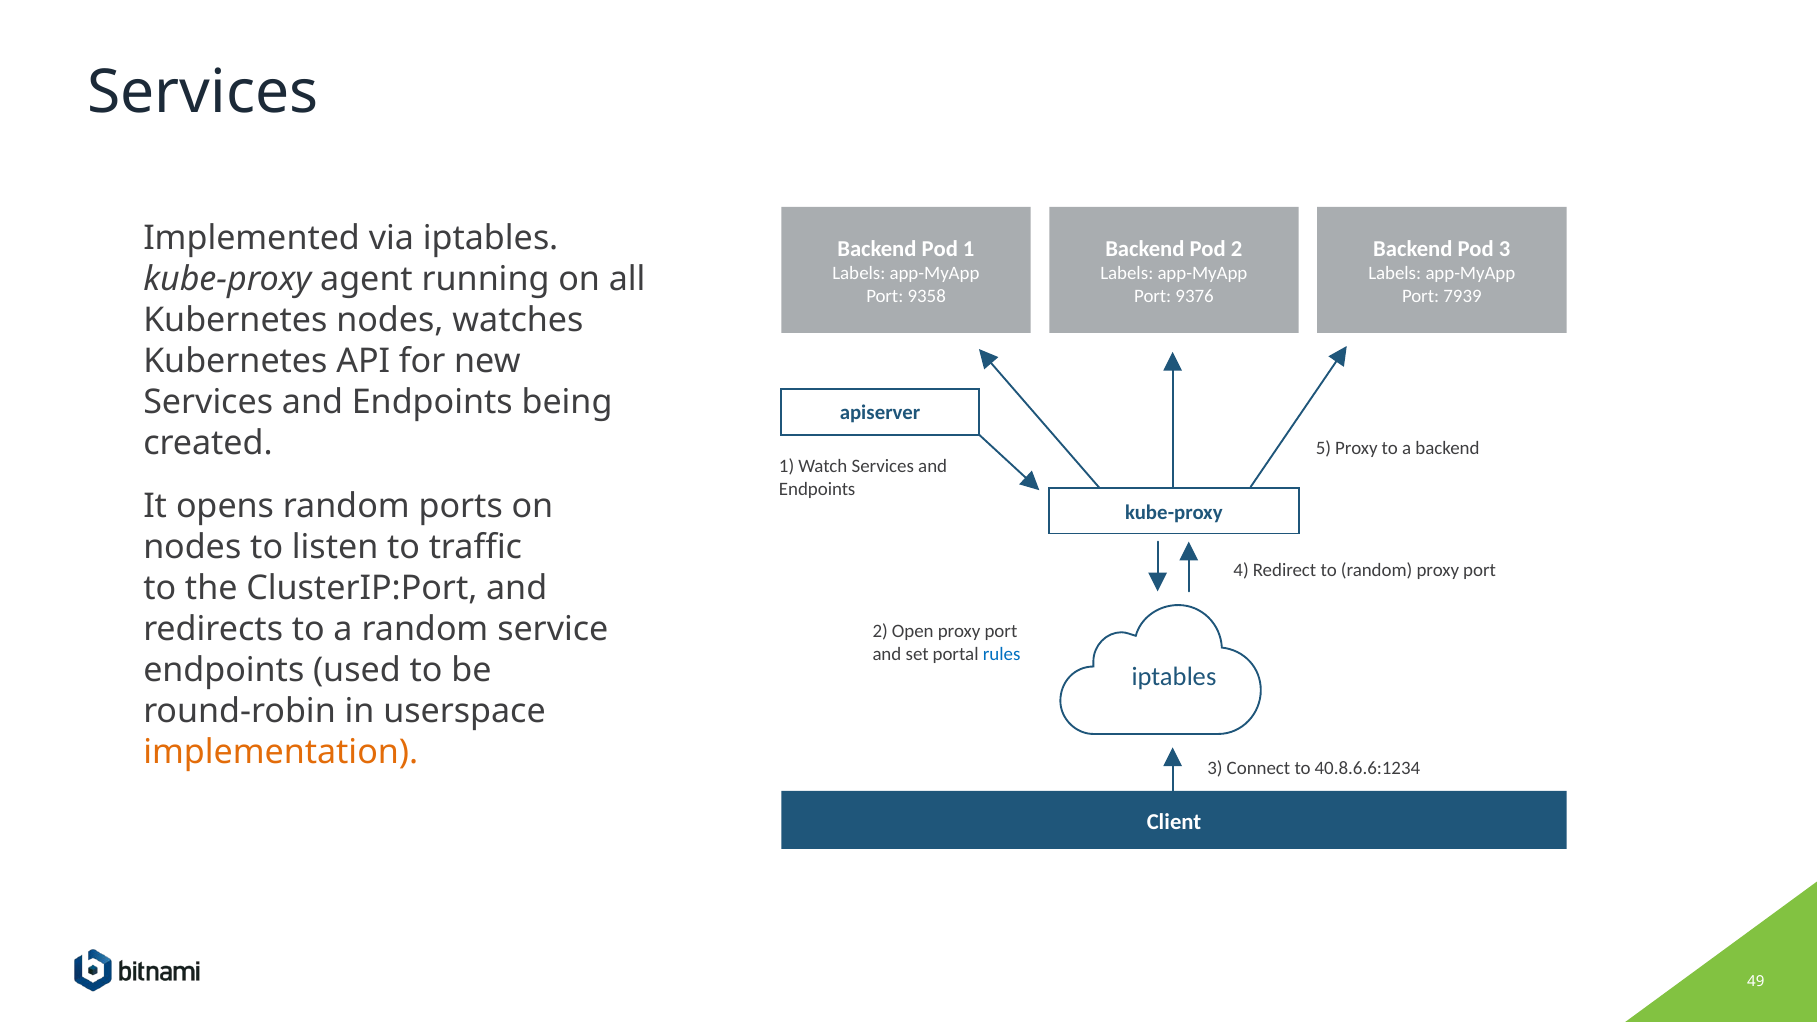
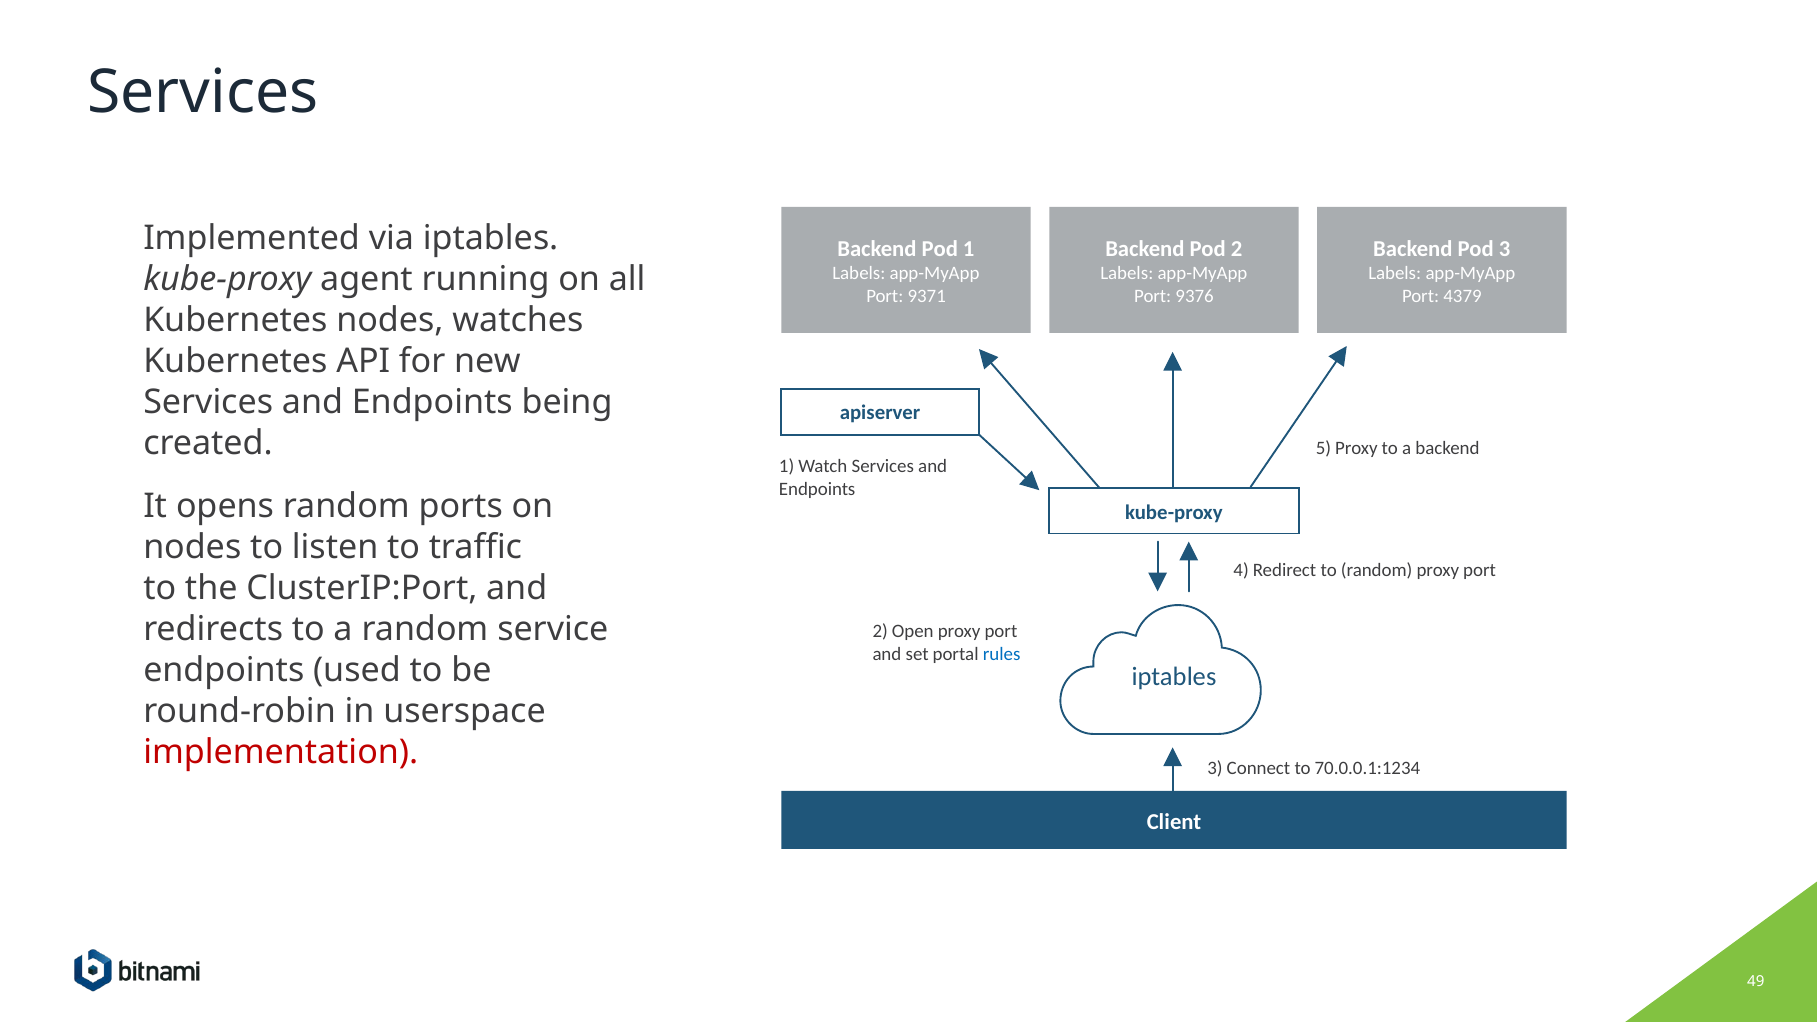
9358: 9358 -> 9371 (927, 296)
7939: 7939 -> 4379 (1463, 296)
implementation colour: orange -> red (281, 752)
40.8.6.6:1234: 40.8.6.6:1234 -> 70.0.0.1:1234 (1367, 768)
